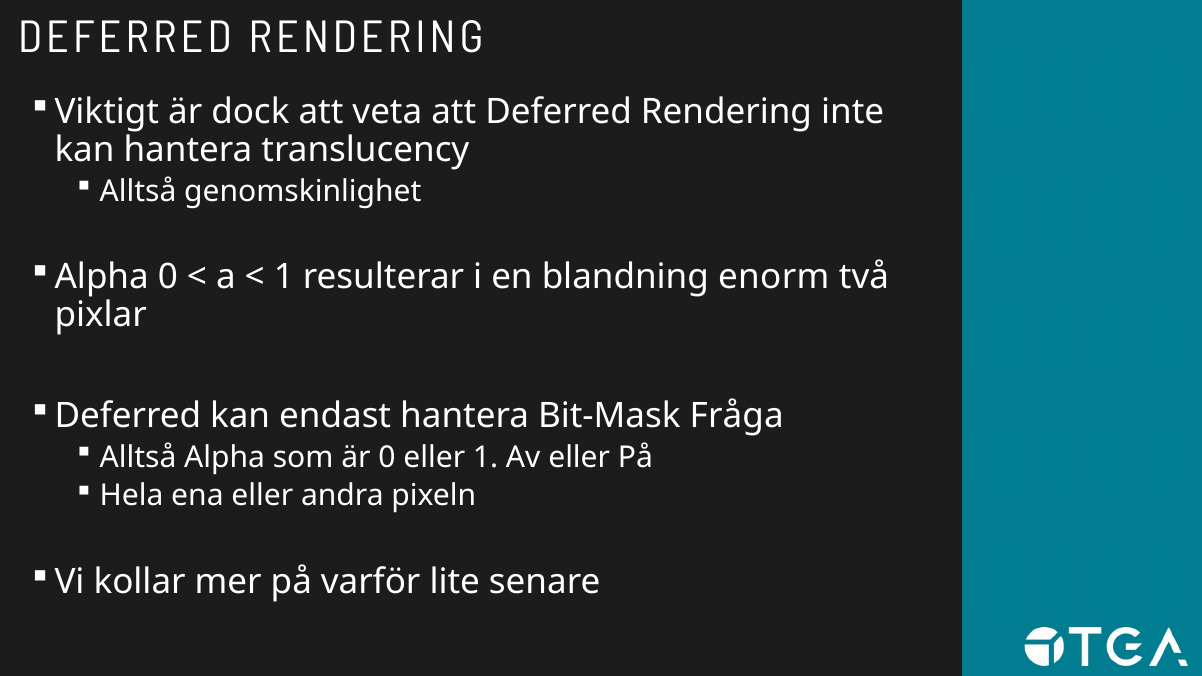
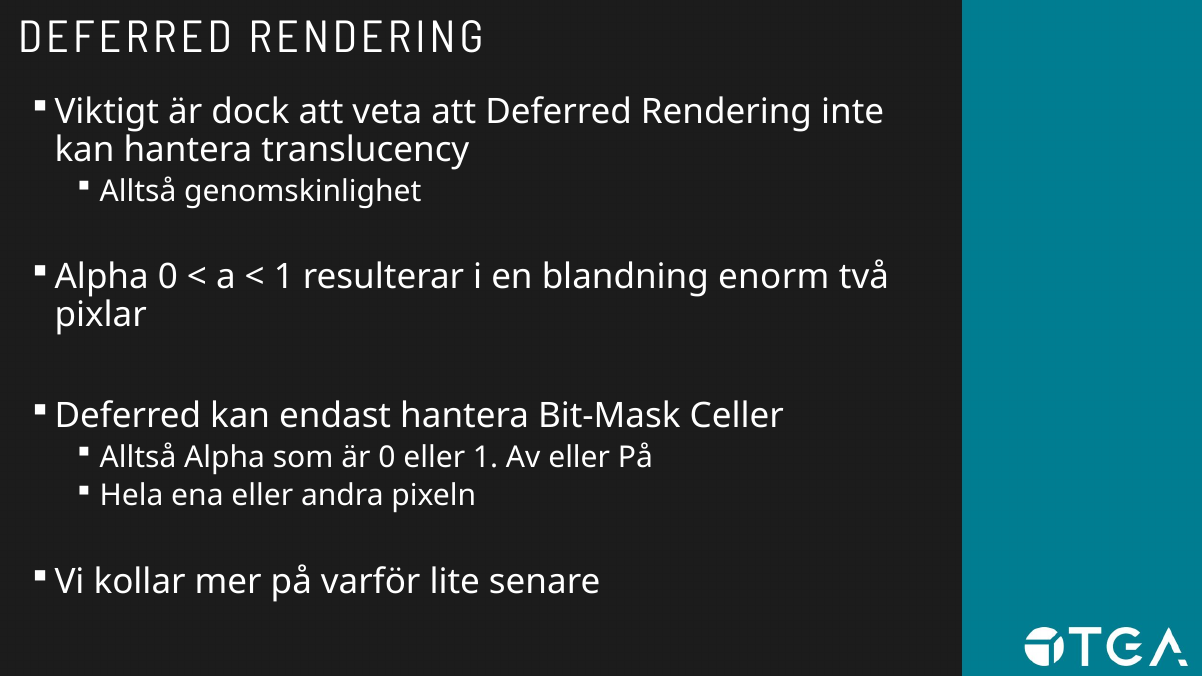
Fråga: Fråga -> Celler (737, 416)
